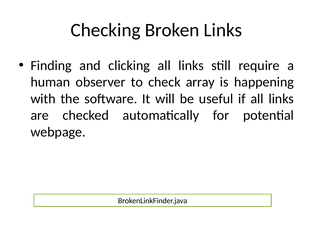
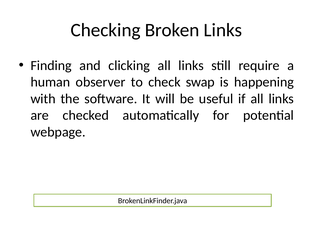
array: array -> swap (200, 82)
